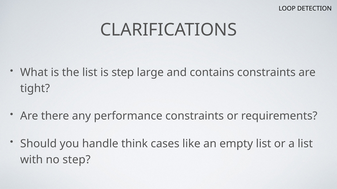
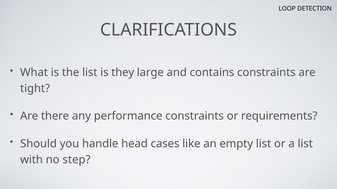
is step: step -> they (123, 73)
think: think -> head (135, 144)
